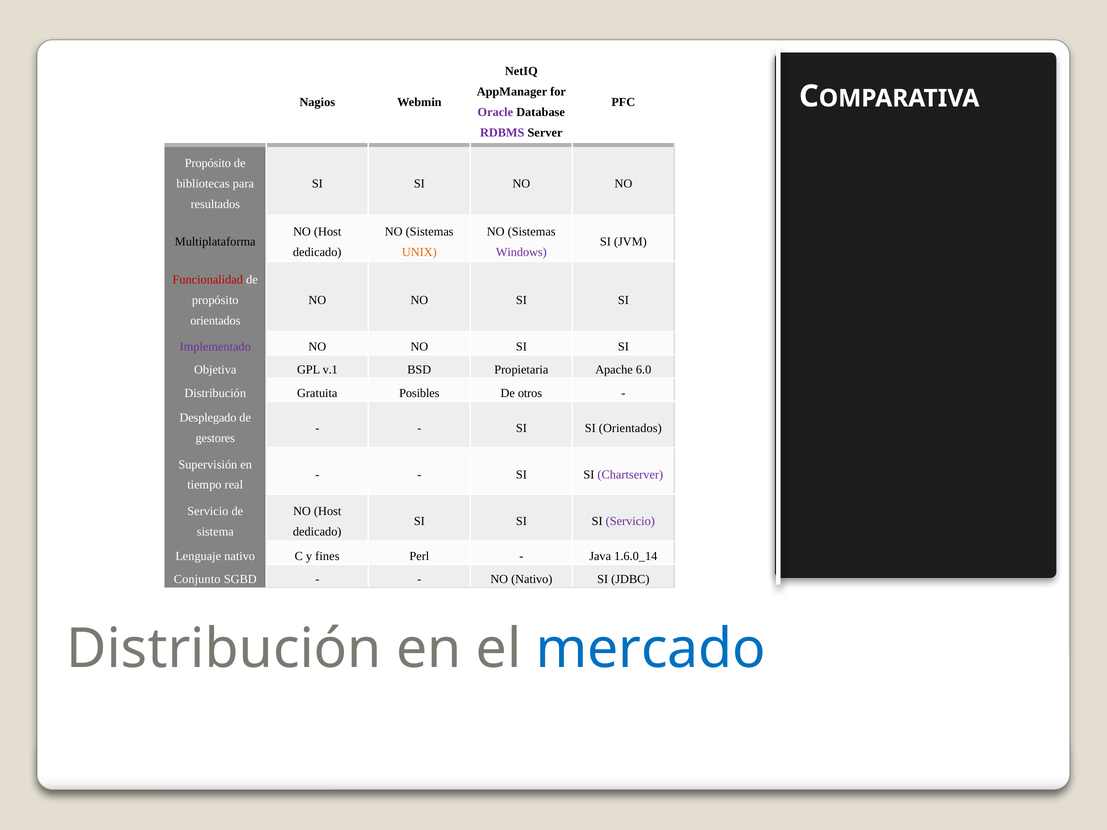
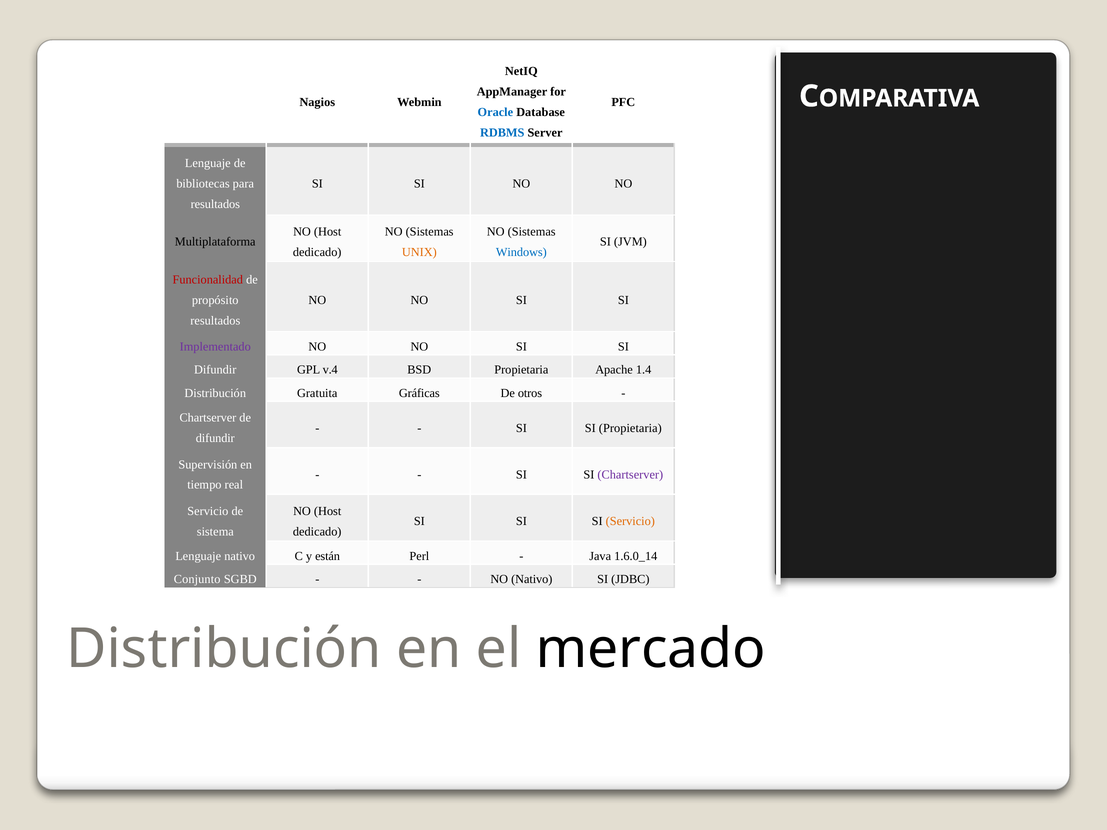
Oracle colour: purple -> blue (495, 112)
RDBMS colour: purple -> blue (502, 133)
Propósito: Propósito -> Lenguaje (208, 163)
Windows colour: purple -> blue (521, 252)
orientados: orientados -> resultados (215, 321)
Objetiva: Objetiva -> Difundir (215, 370)
v.1: v.1 -> v.4 (330, 370)
6.0: 6.0 -> 1.4 (644, 370)
Posibles: Posibles -> Gráficas (419, 393)
Desplegado: Desplegado -> Chartserver (208, 418)
SI Orientados: Orientados -> Propietaria (630, 428)
gestores: gestores -> difundir (215, 438)
Servicio colour: purple -> orange (630, 521)
fines: fines -> están (328, 556)
mercado colour: blue -> black (651, 649)
